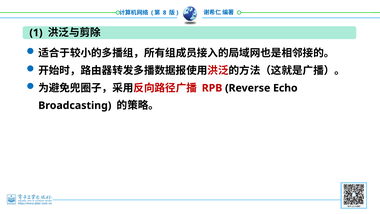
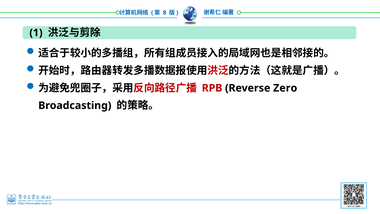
Echo: Echo -> Zero (285, 88)
